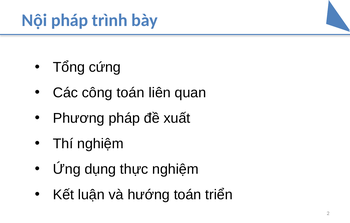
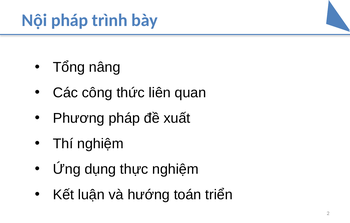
cứng: cứng -> nâng (105, 67)
công toán: toán -> thức (131, 93)
